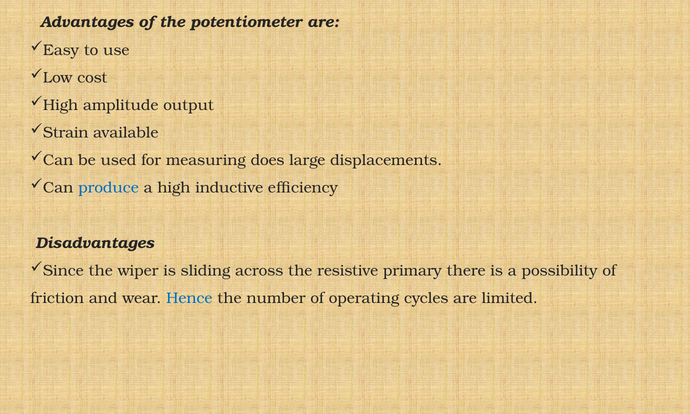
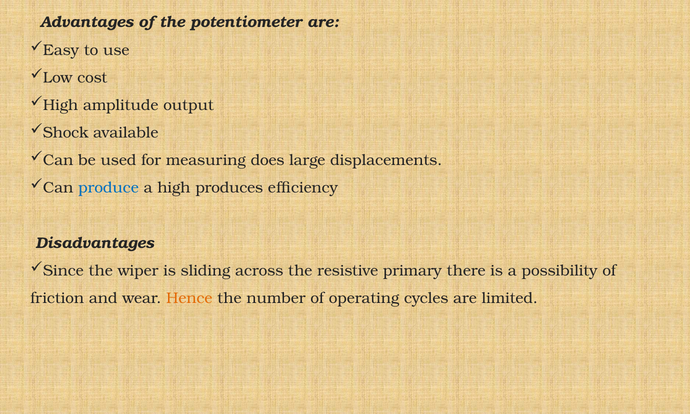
Strain: Strain -> Shock (66, 133)
inductive: inductive -> produces (229, 188)
Hence colour: blue -> orange (189, 298)
